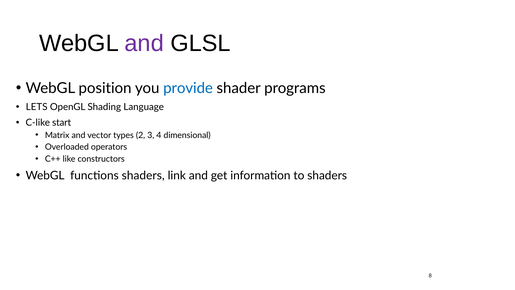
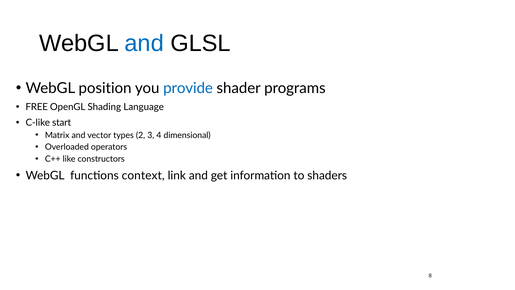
and colour: purple -> blue (144, 43)
LETS: LETS -> FREE (37, 107)
functions shaders: shaders -> context (143, 175)
